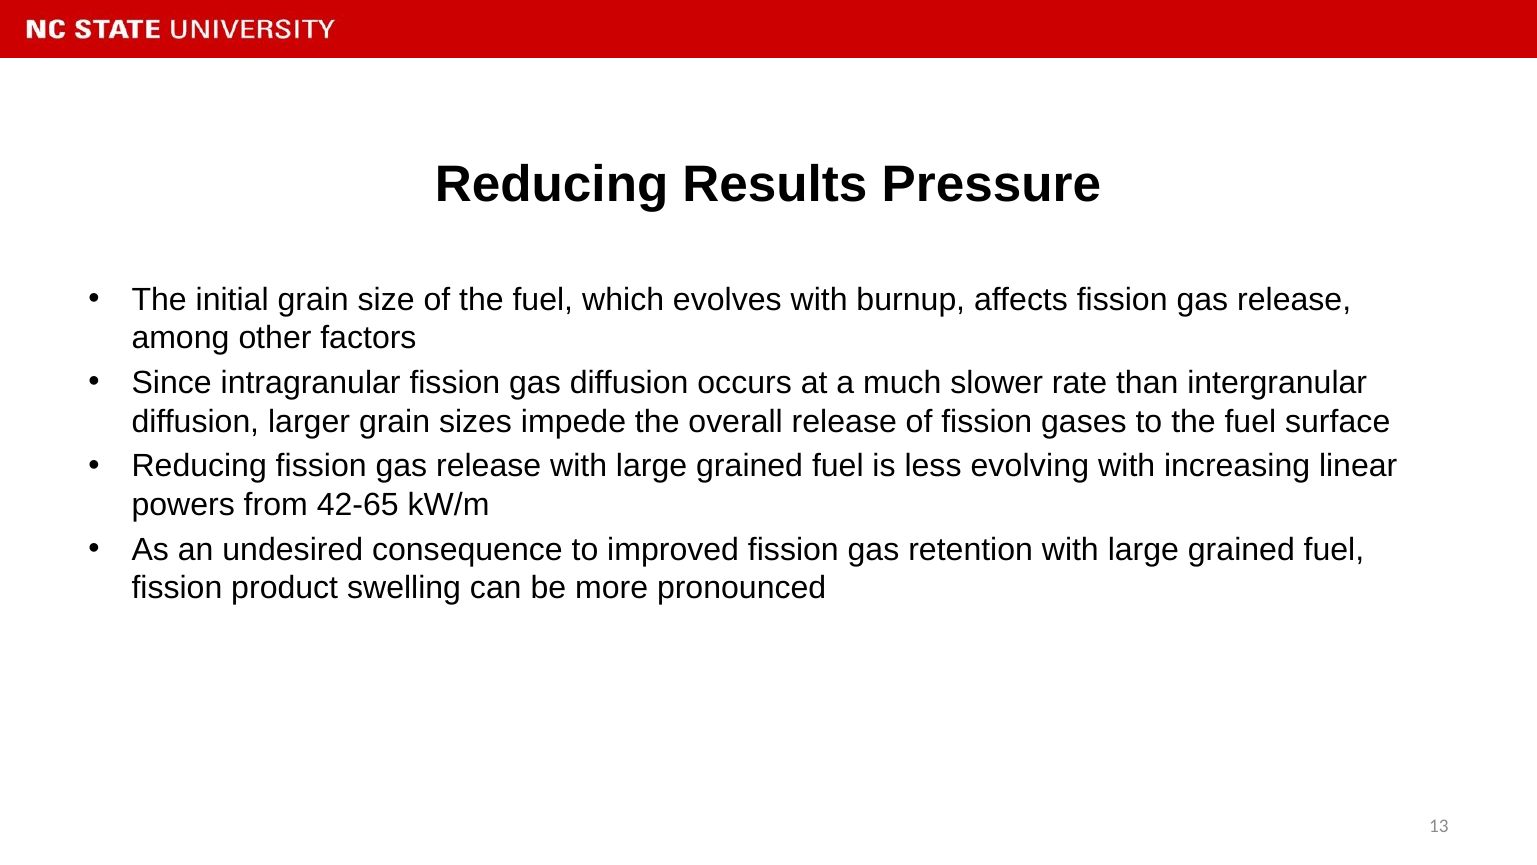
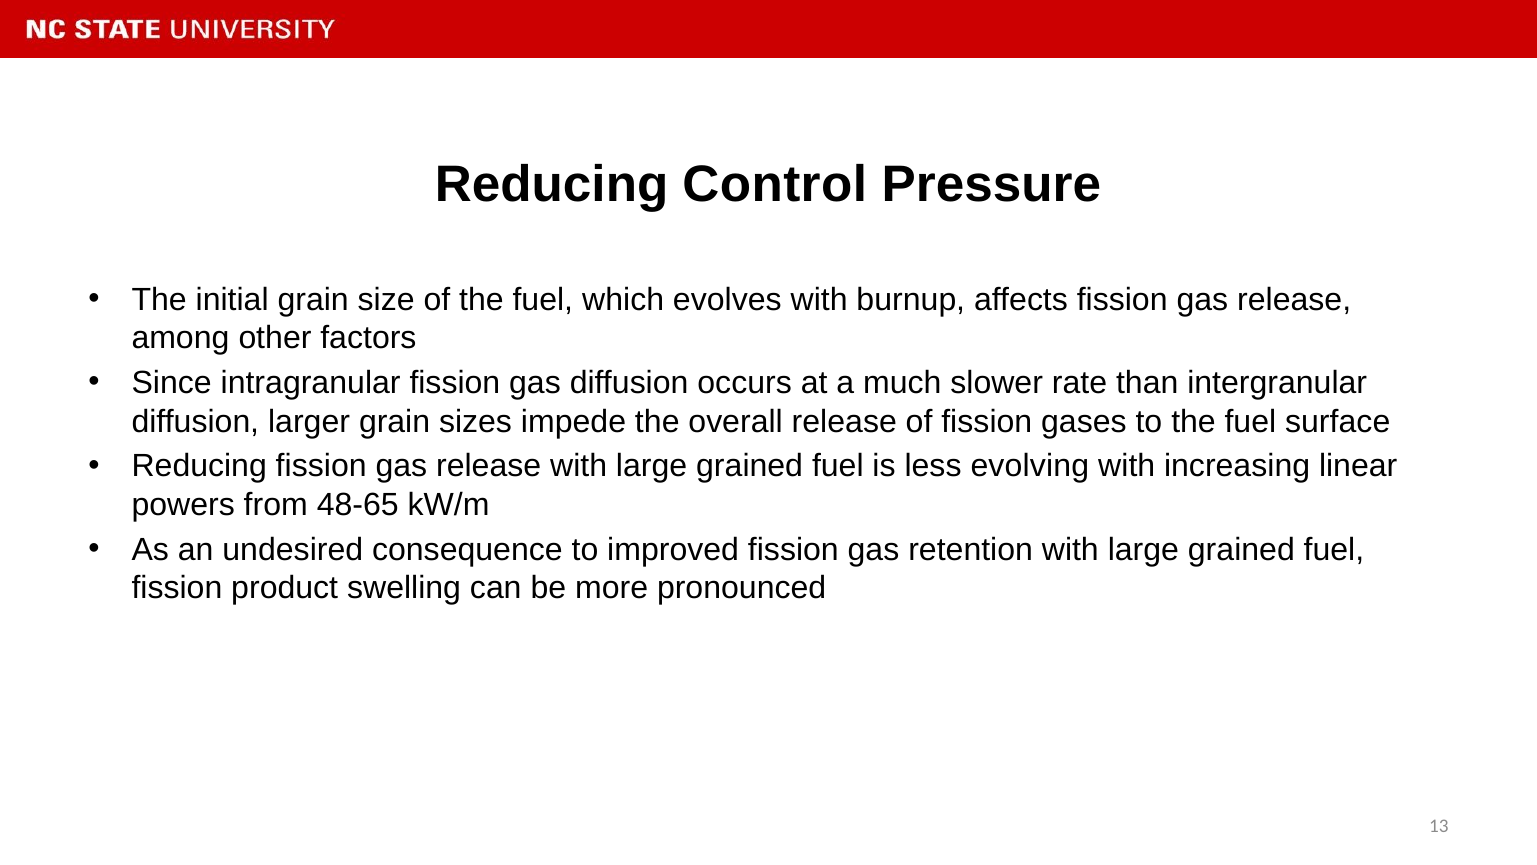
Results: Results -> Control (775, 184)
42-65: 42-65 -> 48-65 (358, 505)
